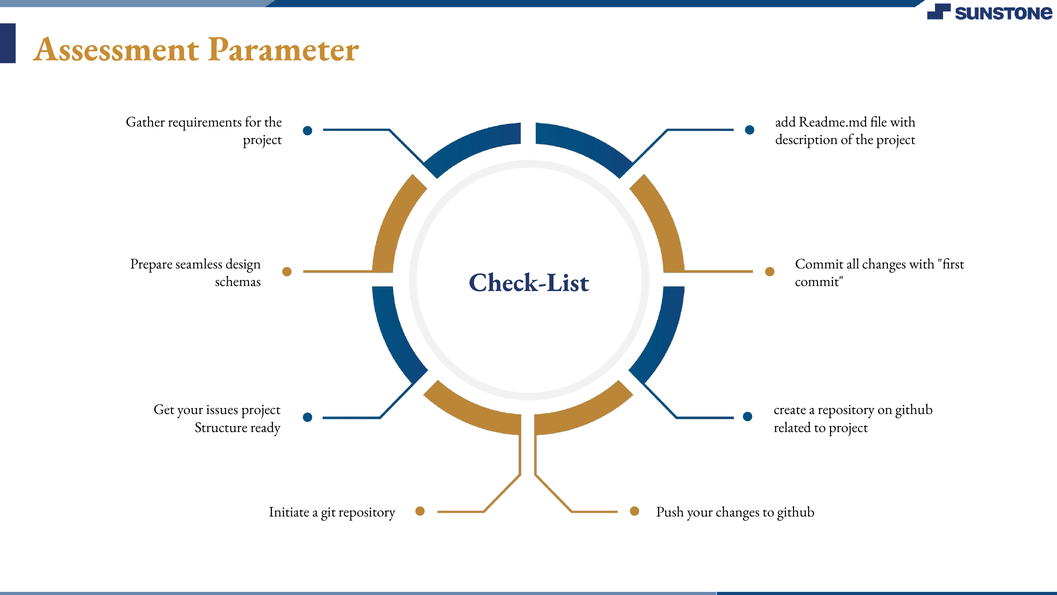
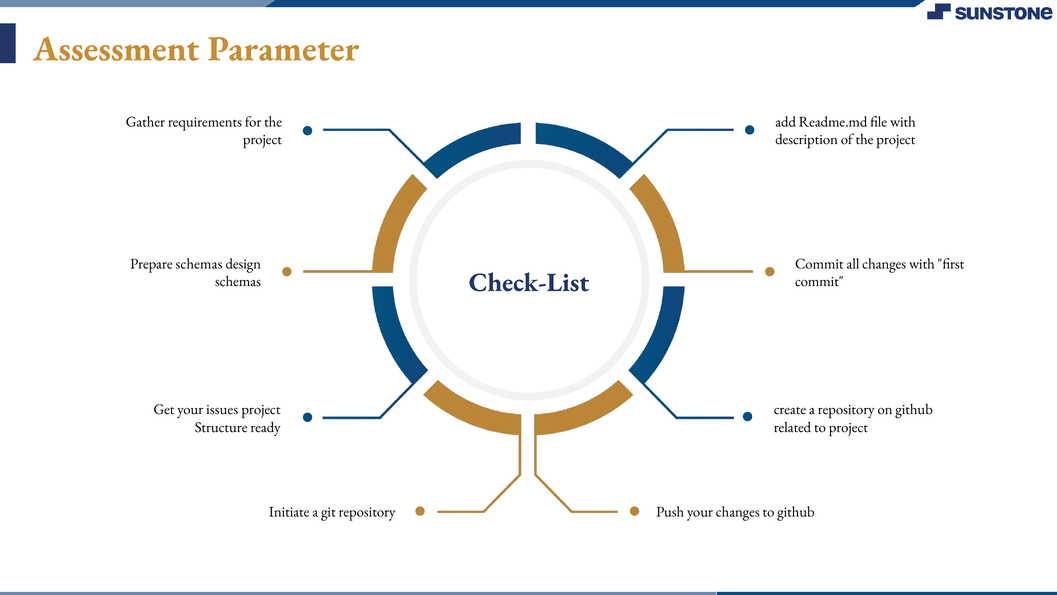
Prepare seamless: seamless -> schemas (199, 264)
